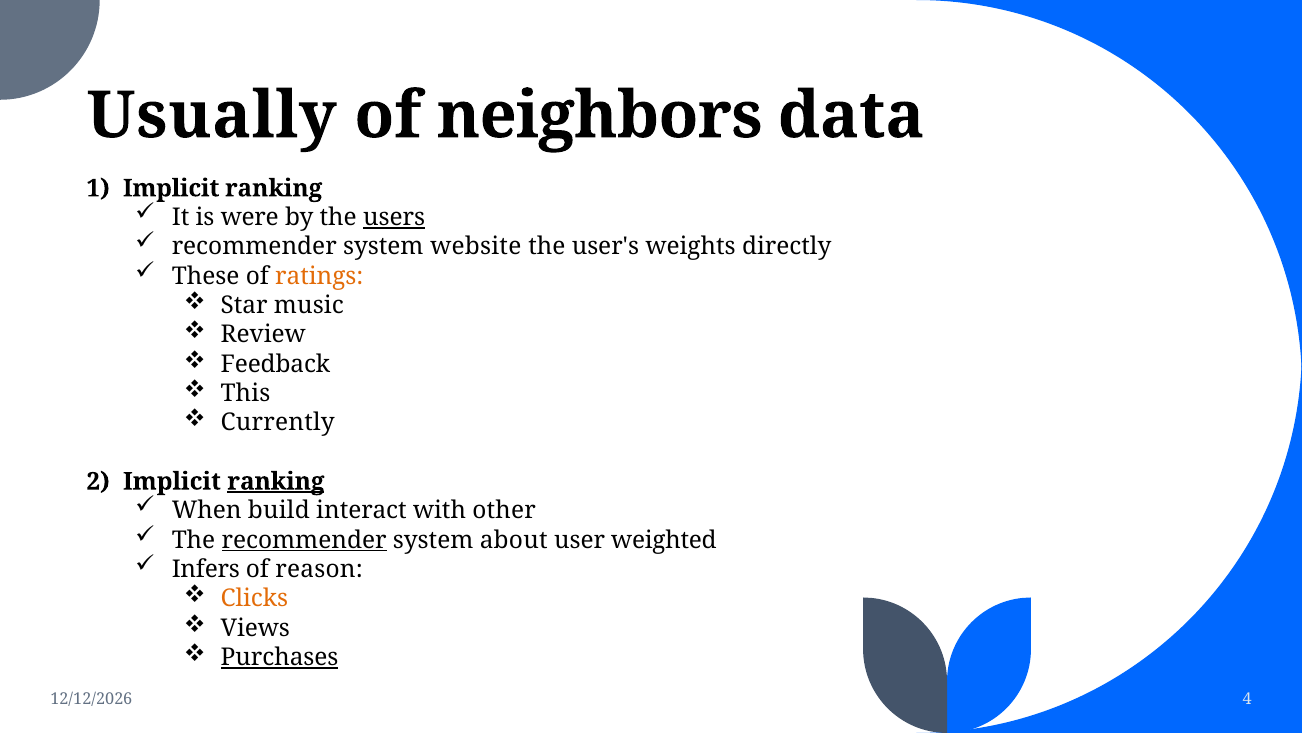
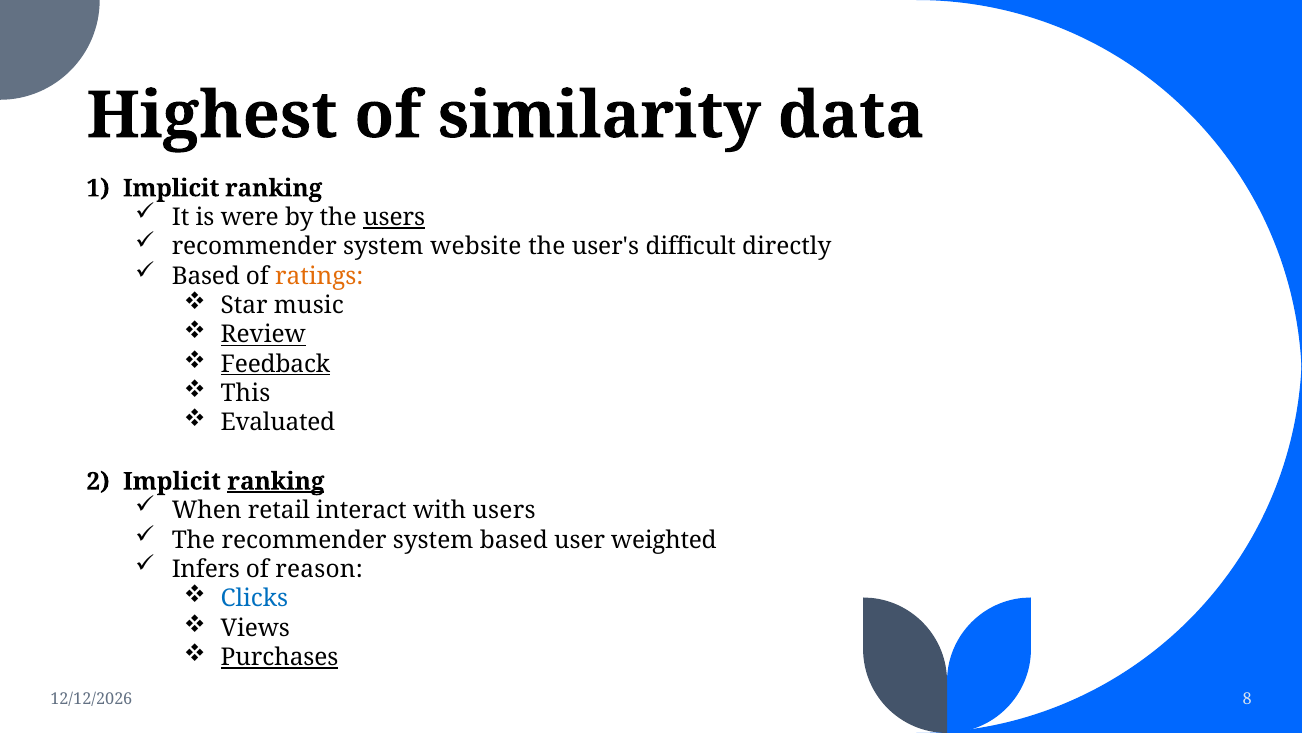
Usually: Usually -> Highest (212, 116)
neighbors: neighbors -> similarity (599, 116)
weights: weights -> difficult (691, 247)
These: These -> Based (206, 276)
Review underline: none -> present (263, 335)
Feedback underline: none -> present (275, 364)
Currently: Currently -> Evaluated (278, 422)
build: build -> retail (279, 510)
with other: other -> users (504, 510)
recommender underline: present -> none (304, 540)
system about: about -> based (514, 540)
Clicks colour: orange -> blue (254, 598)
4: 4 -> 8 (1247, 698)
